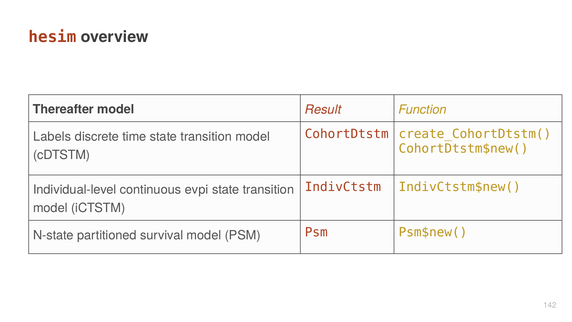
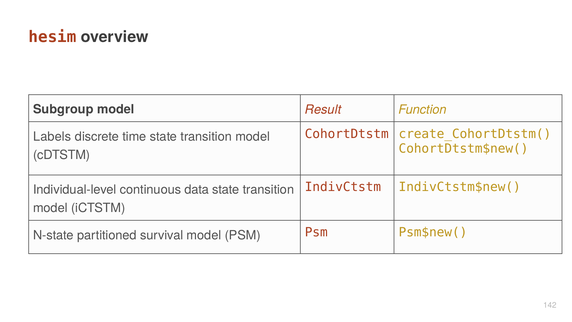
Thereafter: Thereafter -> Subgroup (63, 109)
evpi: evpi -> data (197, 190)
